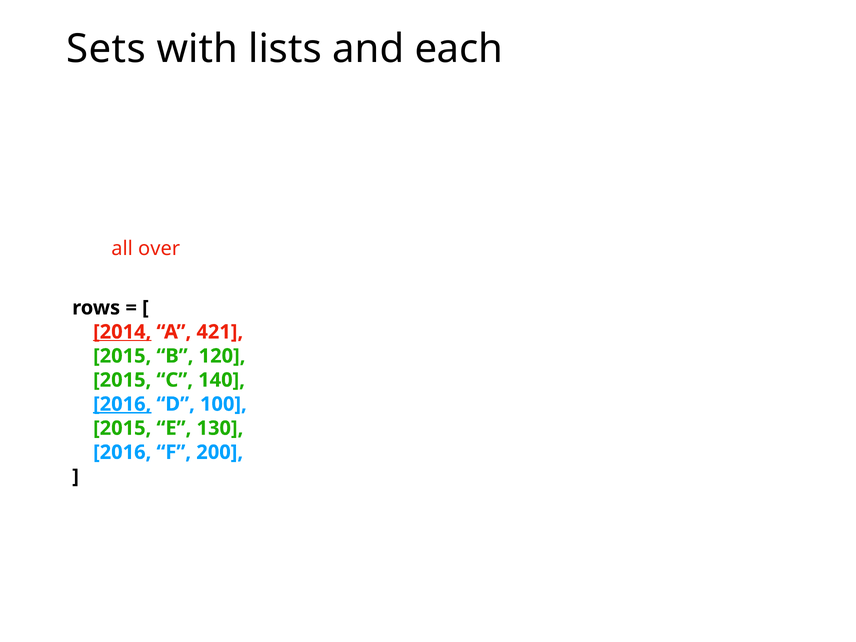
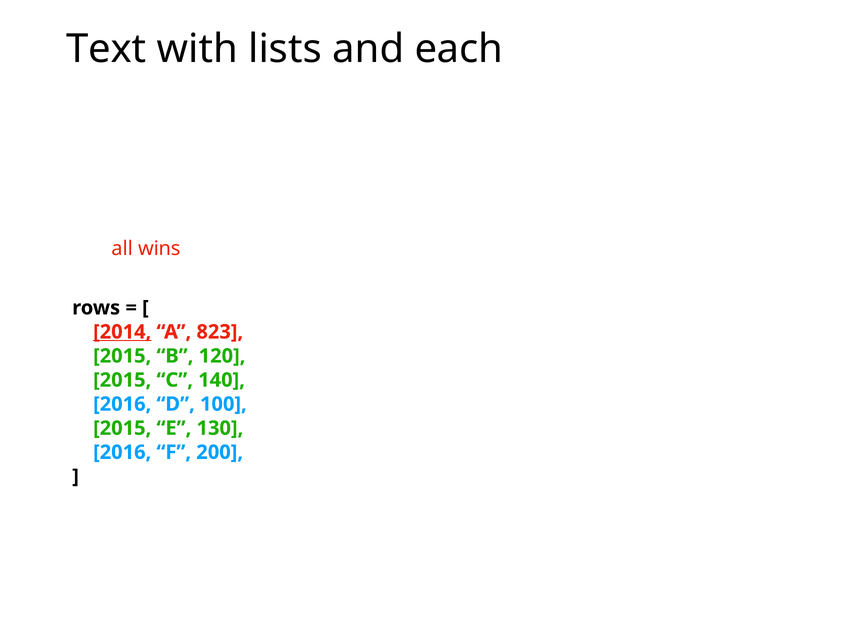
Sets: Sets -> Text (106, 49)
over: over -> wins (159, 249)
421: 421 -> 823 (220, 332)
2016 underline: present -> none (122, 404)
